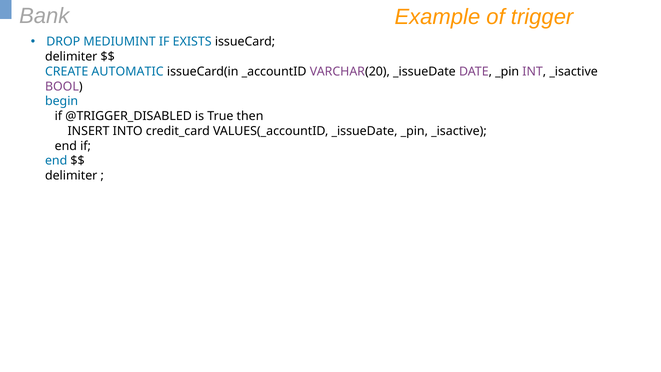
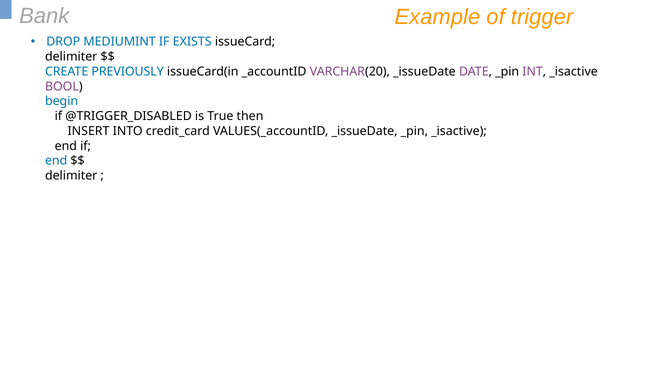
AUTOMATIC: AUTOMATIC -> PREVIOUSLY (128, 72)
